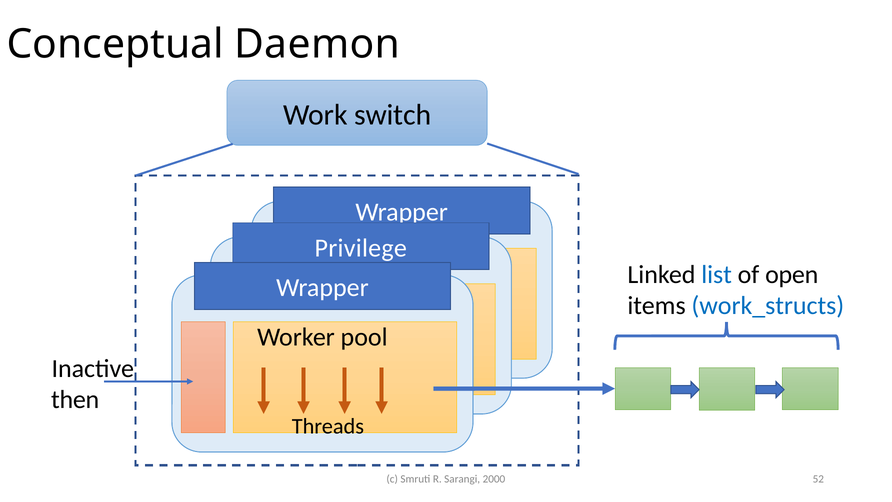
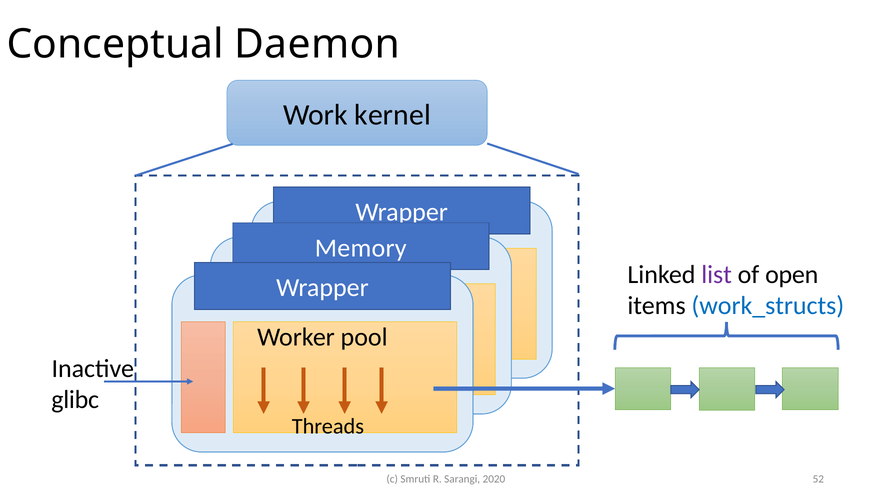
switch: switch -> kernel (393, 115)
Privilege: Privilege -> Memory (361, 248)
list colour: blue -> purple (717, 274)
then: then -> glibc (75, 400)
2000: 2000 -> 2020 (494, 479)
